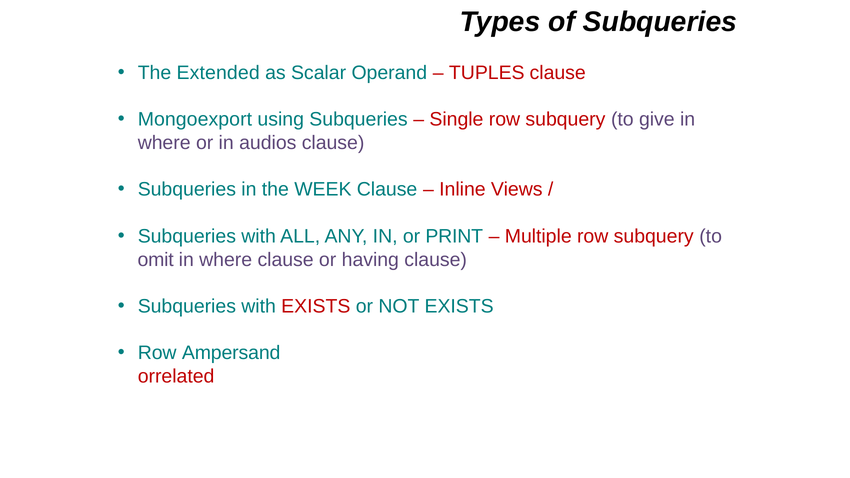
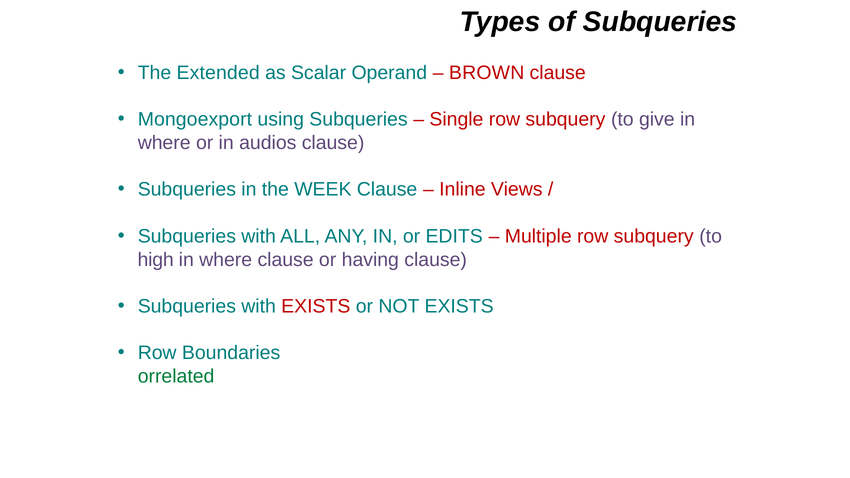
TUPLES: TUPLES -> BROWN (487, 73)
PRINT: PRINT -> EDITS (454, 236)
omit: omit -> high (156, 260)
Ampersand: Ampersand -> Boundaries (231, 353)
orrelated colour: red -> green (176, 377)
